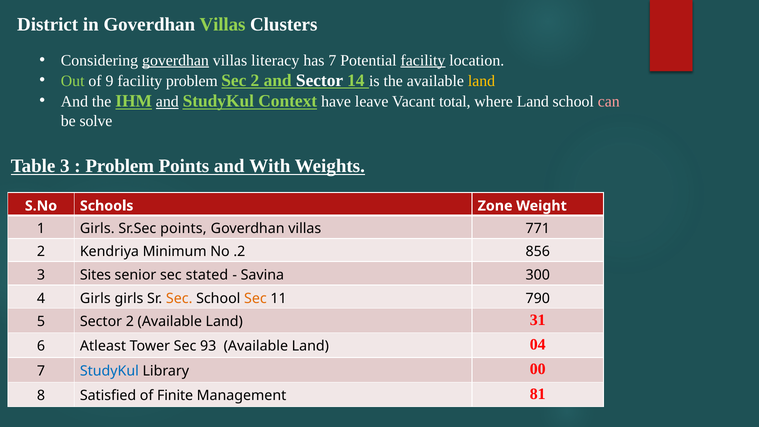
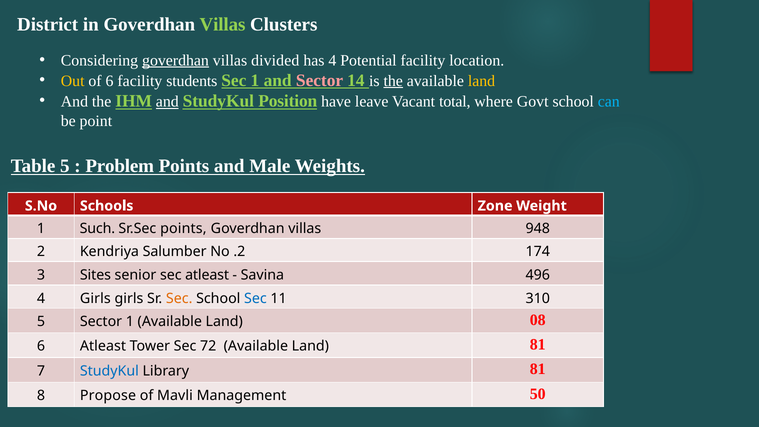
literacy: literacy -> divided (275, 60)
has 7: 7 -> 4 (332, 60)
facility underline: present -> none (423, 60)
Out colour: light green -> yellow (73, 81)
of 9: 9 -> 6 (110, 81)
facility problem: problem -> students (192, 81)
Sec 2: 2 -> 1 (255, 80)
Sector colour: white -> pink (320, 80)
the underline: none -> present (393, 81)
Context: Context -> Position (288, 101)
where Land: Land -> Govt (533, 102)
can colour: pink -> light blue (609, 102)
solve: solve -> point (96, 121)
Table 3: 3 -> 5 (65, 166)
With: With -> Male (270, 166)
1 Girls: Girls -> Such (97, 229)
771: 771 -> 948 (538, 229)
Minimum: Minimum -> Salumber (175, 252)
856: 856 -> 174 (538, 252)
sec stated: stated -> atleast (207, 275)
300: 300 -> 496 (538, 275)
Sec colour: orange -> blue (255, 298)
790: 790 -> 310 (538, 298)
Sector 2: 2 -> 1 (130, 321)
31: 31 -> 08 (538, 320)
93: 93 -> 72 (208, 346)
Land 04: 04 -> 81 (538, 345)
Library 00: 00 -> 81 (538, 369)
Satisfied: Satisfied -> Propose (108, 395)
Finite: Finite -> Mavli (175, 395)
81: 81 -> 50 (538, 394)
